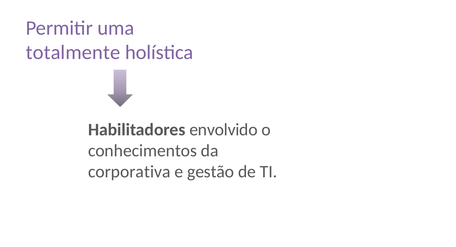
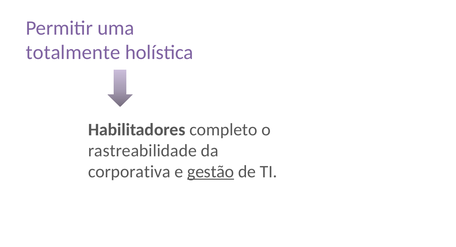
envolvido: envolvido -> completo (223, 130)
conhecimentos: conhecimentos -> rastreabilidade (142, 151)
gestão underline: none -> present (211, 172)
